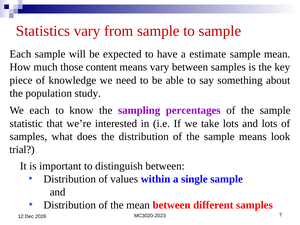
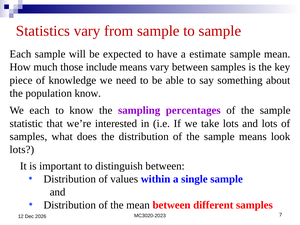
content: content -> include (101, 67)
population study: study -> know (88, 93)
trial: trial -> lots (22, 150)
